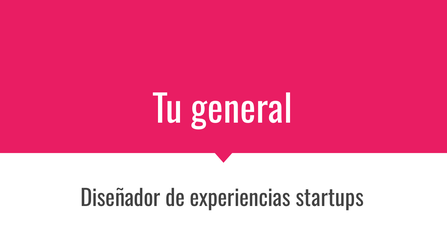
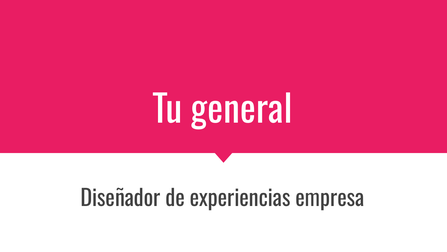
startups: startups -> empresa (330, 198)
